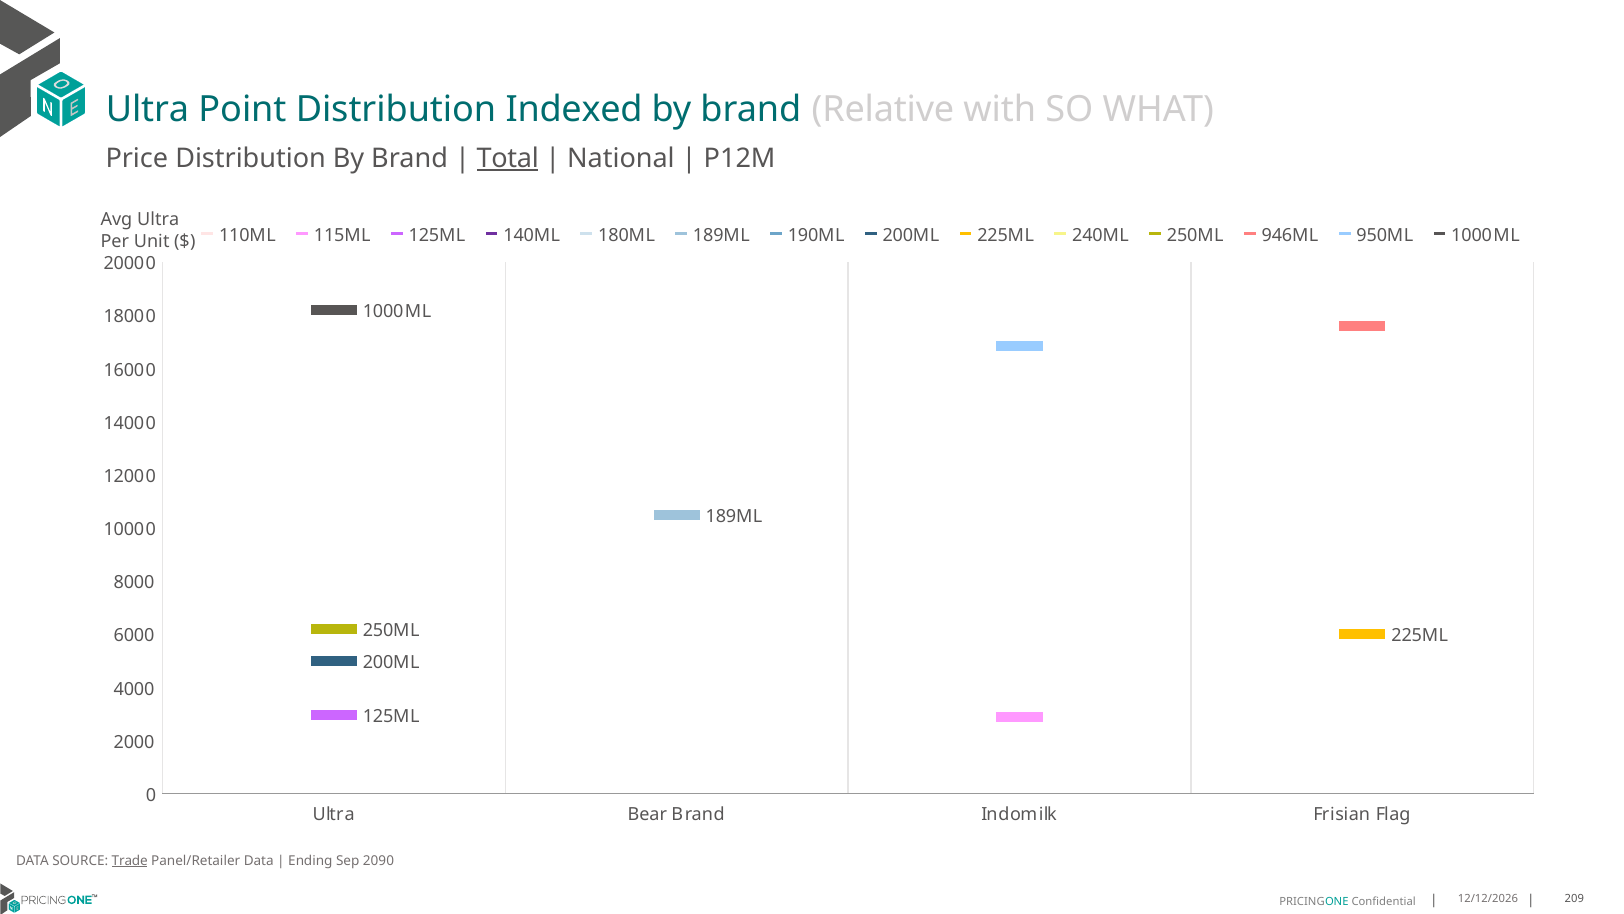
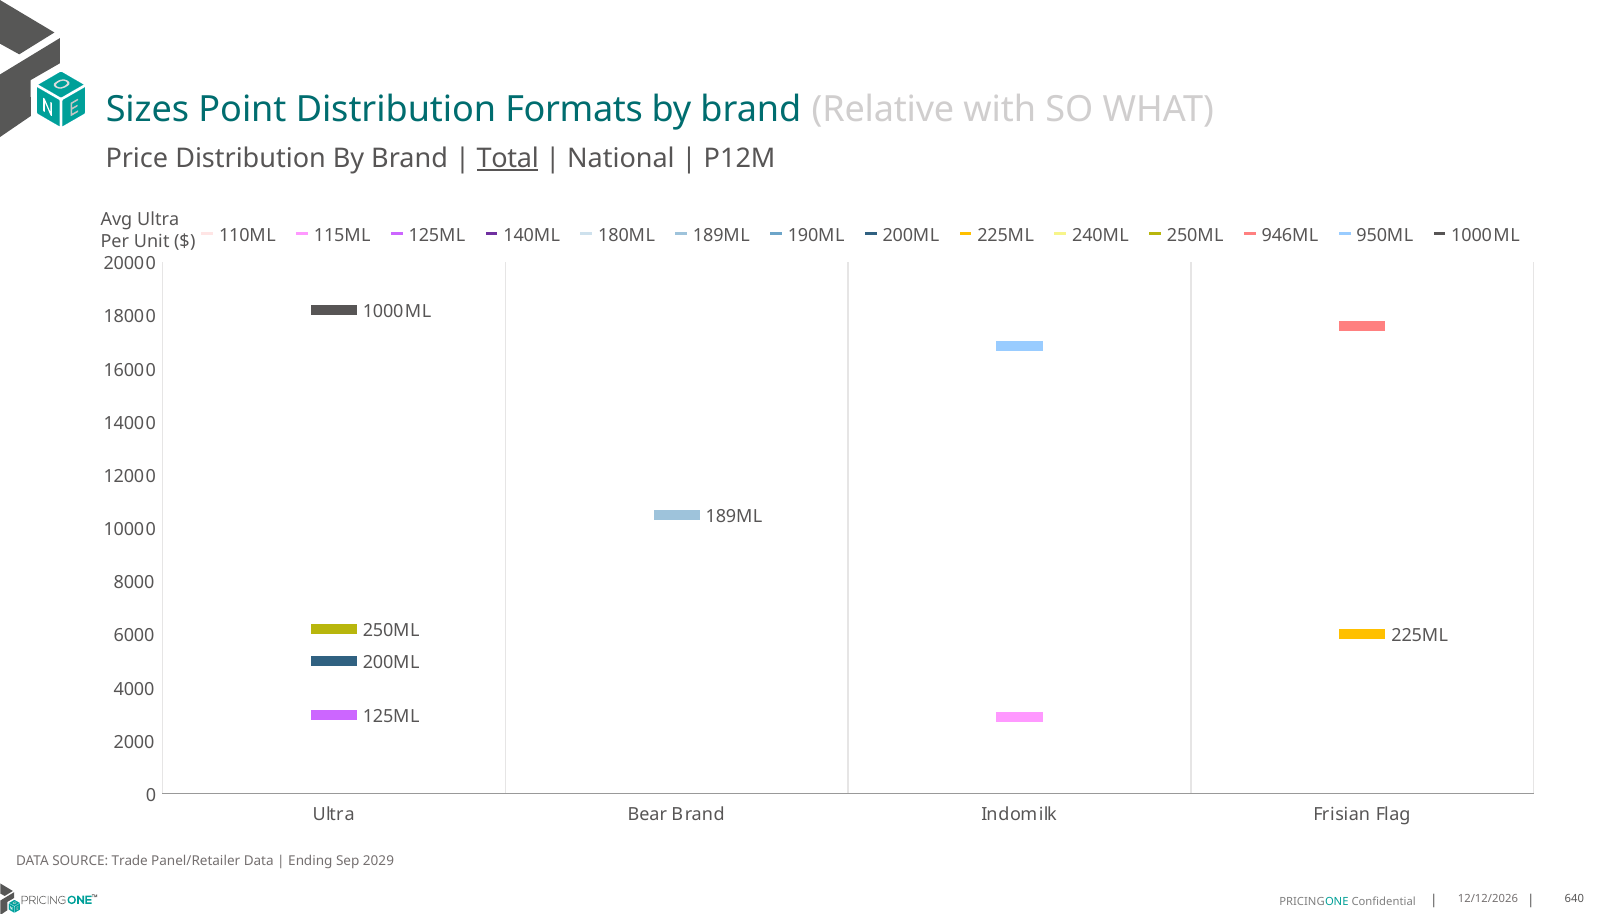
Ultra: Ultra -> Sizes (147, 109)
Indexed: Indexed -> Formats (574, 109)
Trade underline: present -> none (130, 860)
2090: 2090 -> 2029 (378, 860)
209: 209 -> 640 (1574, 898)
